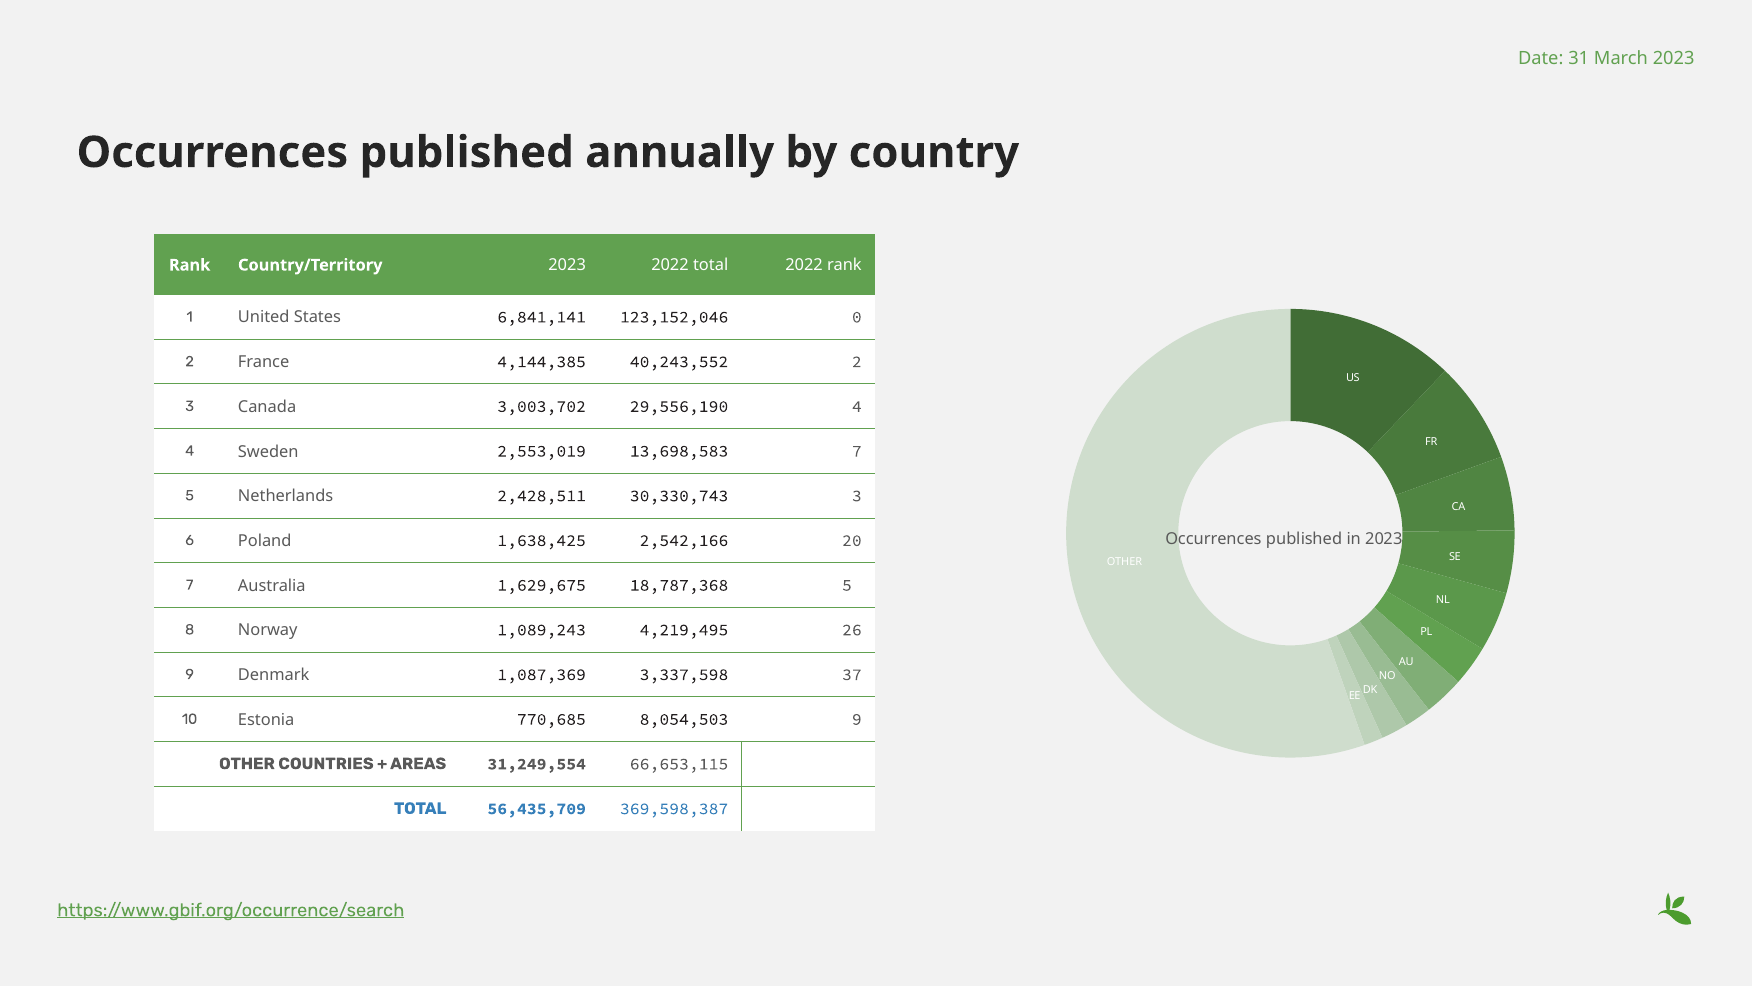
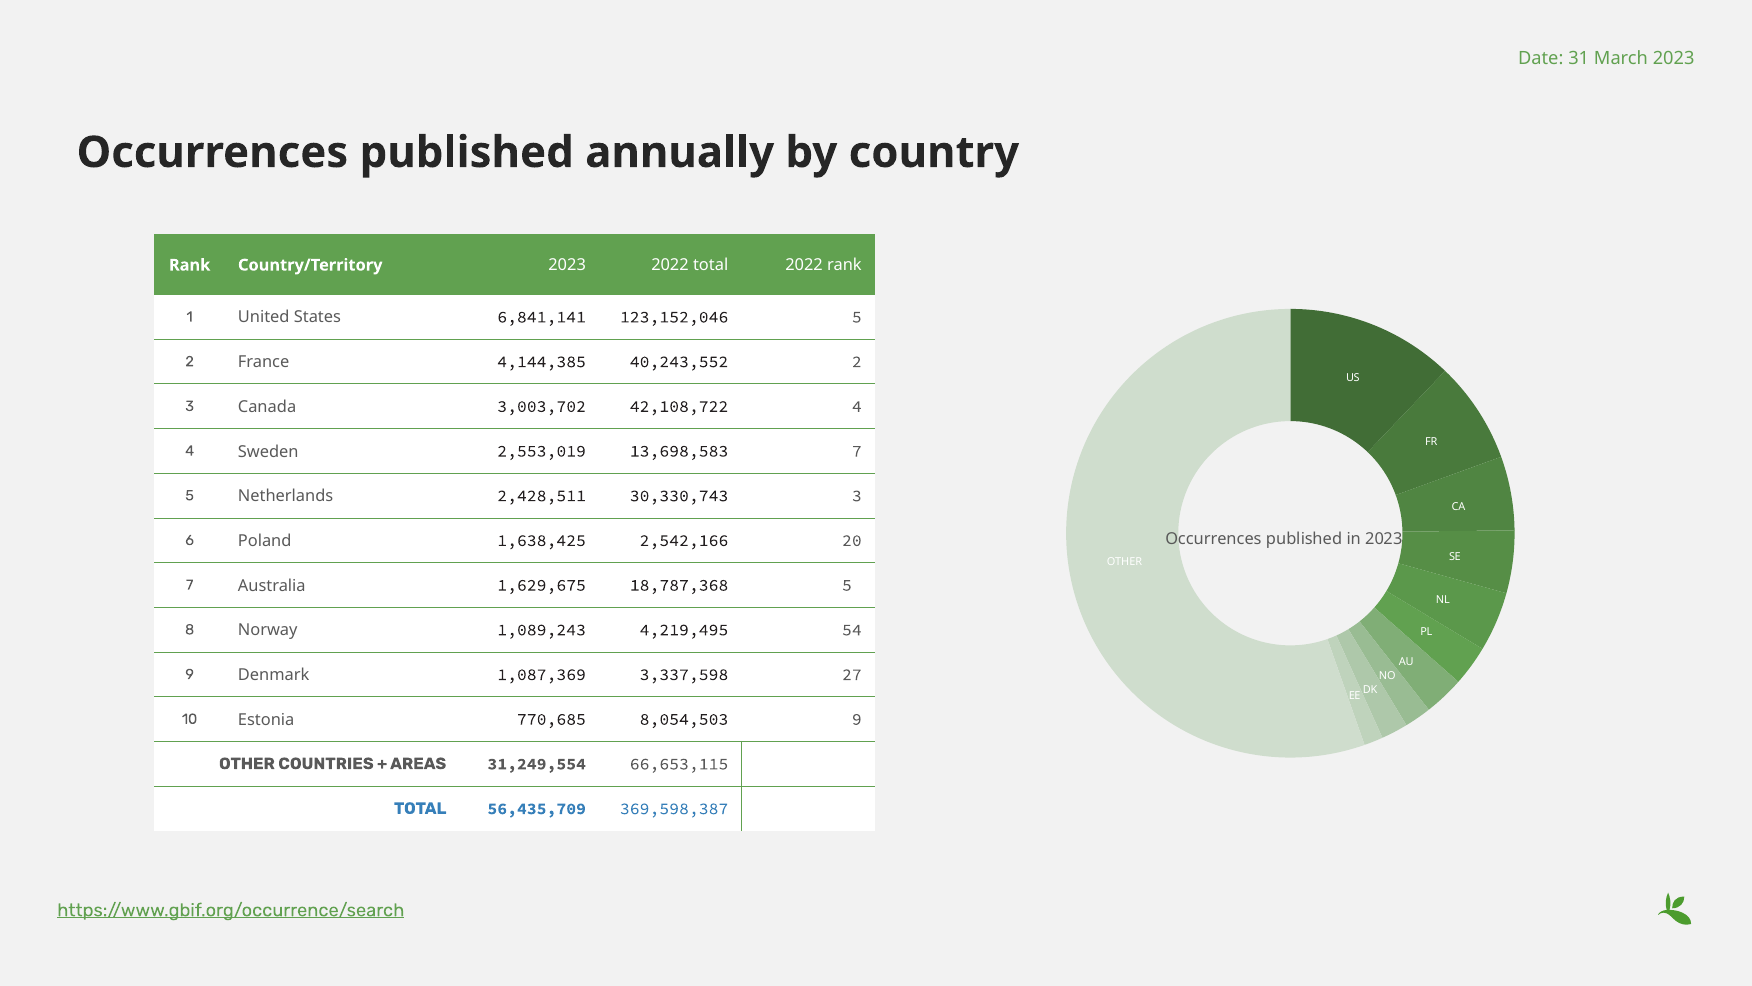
123,152,046 0: 0 -> 5 (857, 317)
29,556,190: 29,556,190 -> 42,108,722 (679, 406)
26: 26 -> 54 (852, 630)
37: 37 -> 27 (852, 674)
